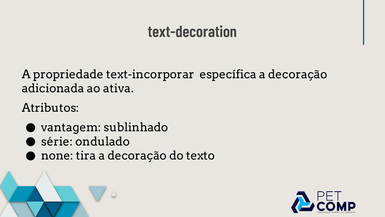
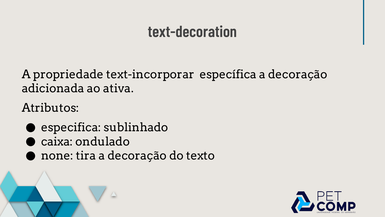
vantagem: vantagem -> especifica (71, 127)
série: série -> caixa (57, 141)
